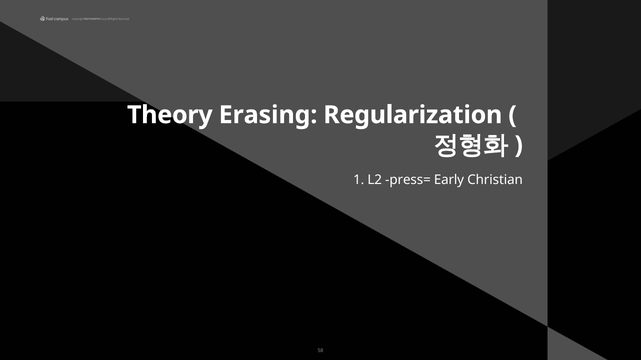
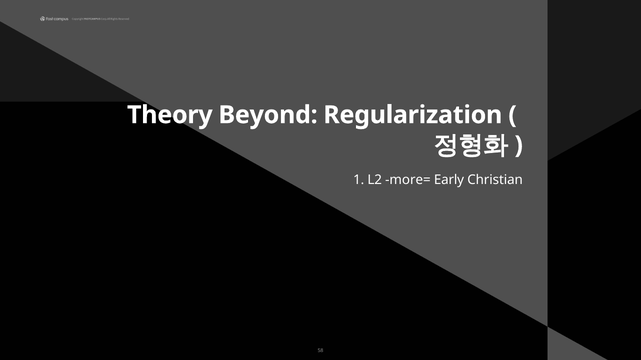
Erasing: Erasing -> Beyond (268, 115)
press=: press= -> more= (408, 180)
